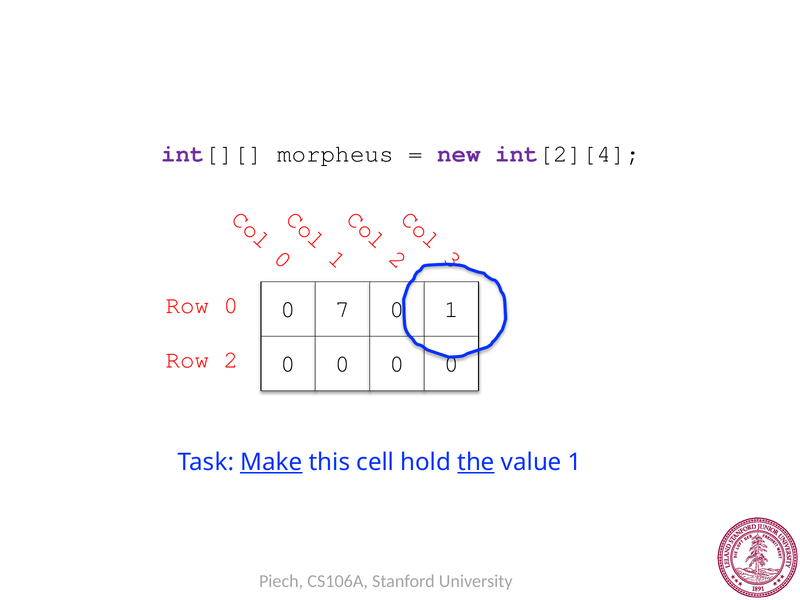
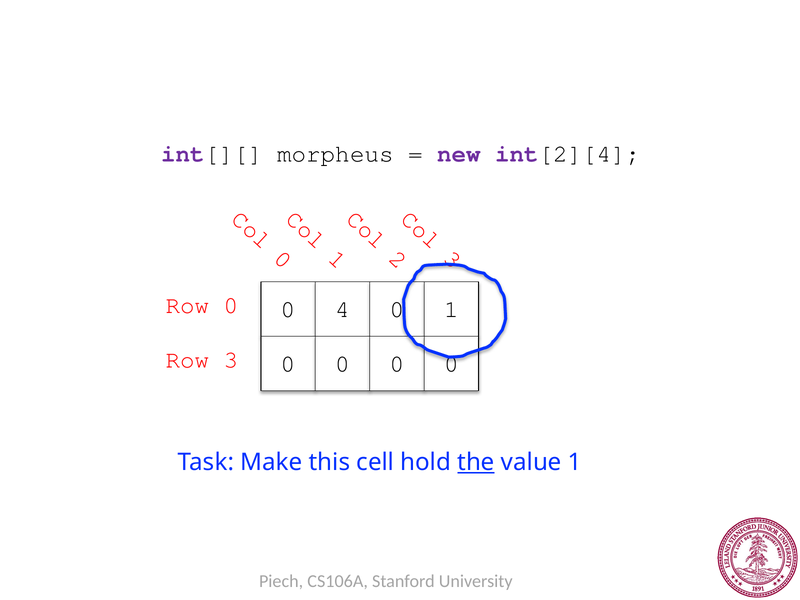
7: 7 -> 4 (343, 309)
Row 2: 2 -> 3 (231, 359)
Make underline: present -> none (271, 462)
